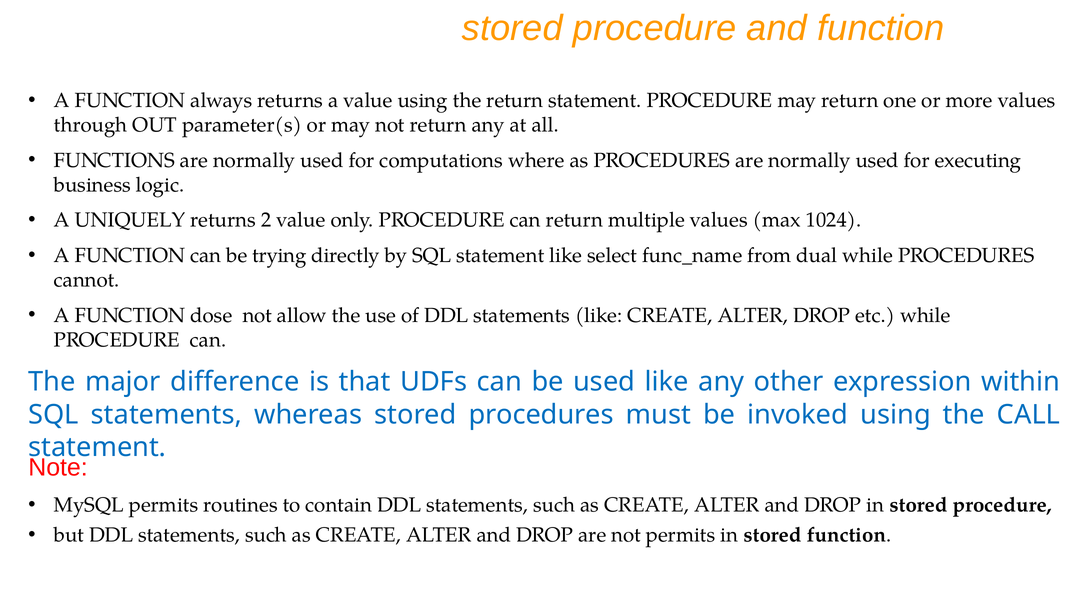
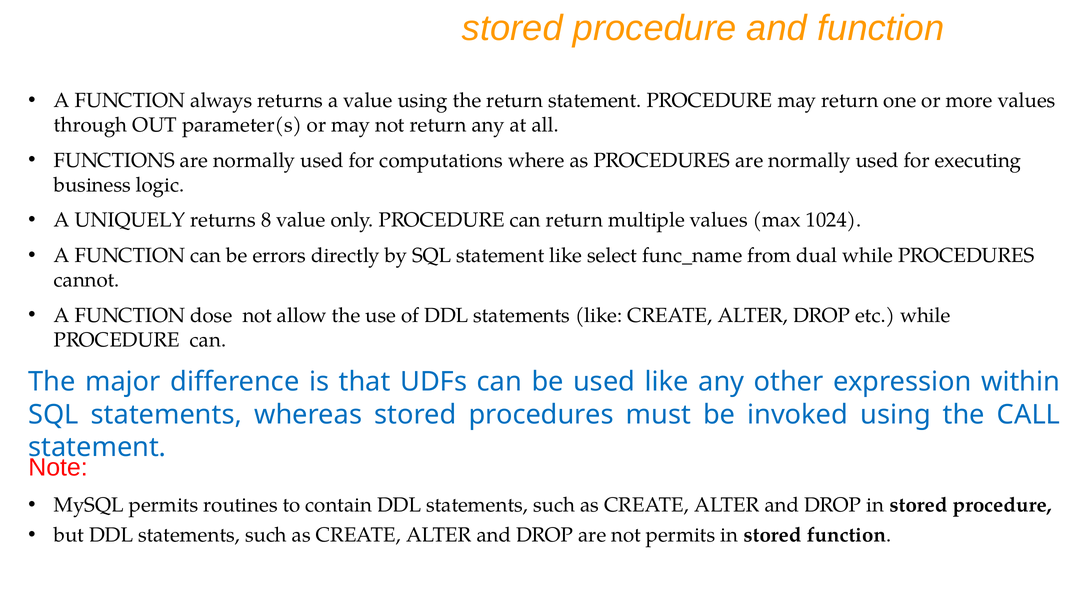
2: 2 -> 8 (266, 220)
trying: trying -> errors (279, 256)
